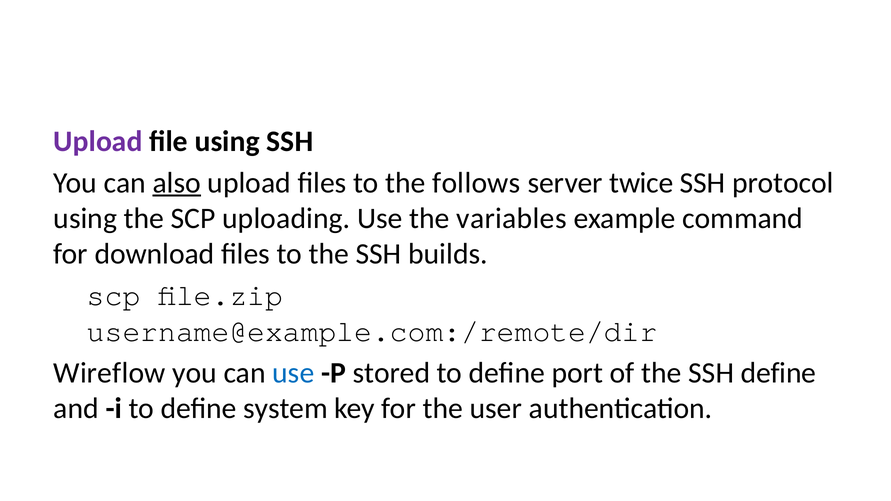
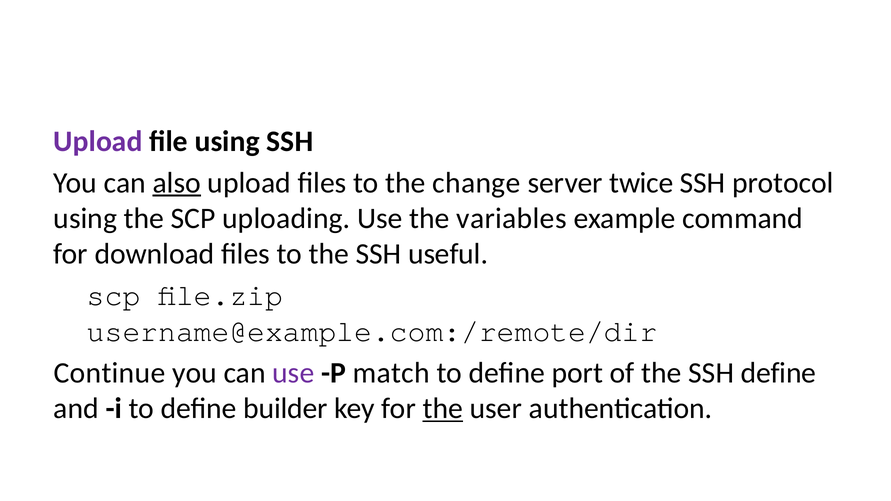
follows: follows -> change (476, 183)
builds: builds -> useful (448, 254)
Wireflow: Wireflow -> Continue (109, 373)
use colour: blue -> purple (293, 373)
stored: stored -> match (391, 373)
system: system -> builder (286, 409)
the underline: none -> present (443, 409)
